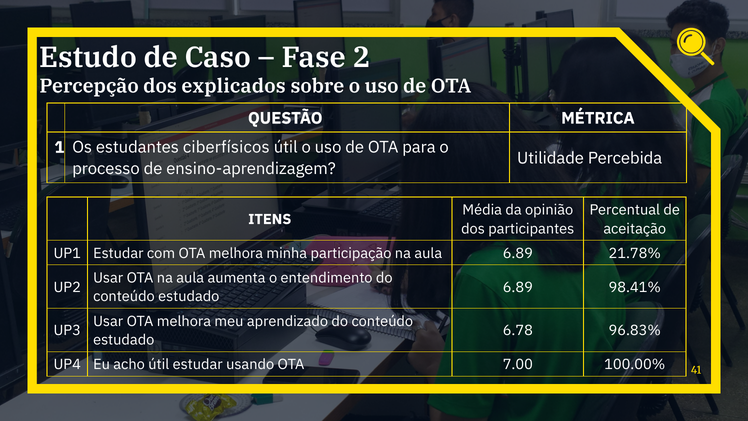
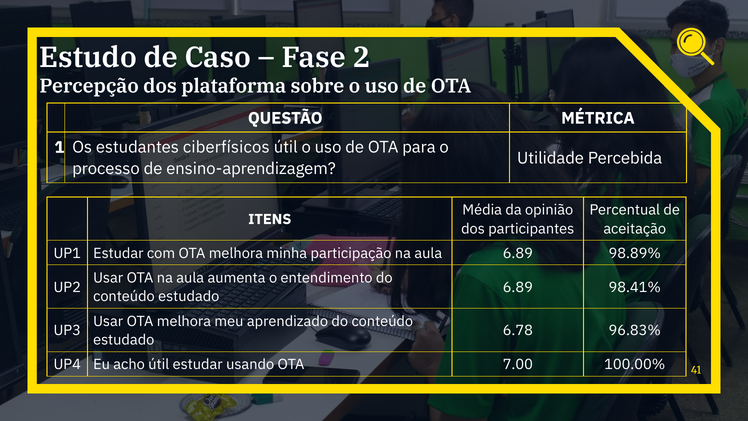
explicados: explicados -> plataforma (234, 86)
21.78%: 21.78% -> 98.89% (635, 253)
